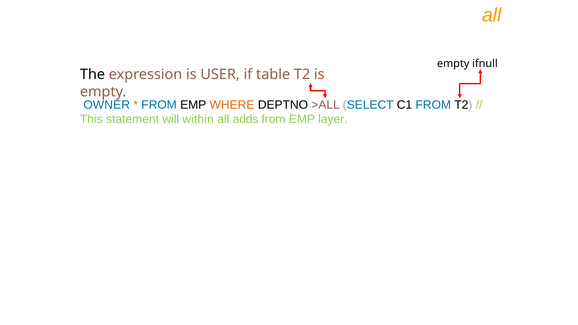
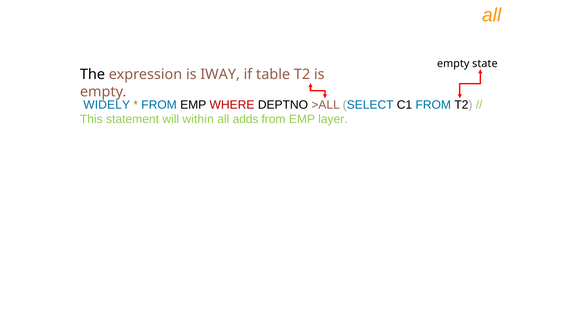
ifnull: ifnull -> state (485, 64)
USER: USER -> IWAY (220, 74)
OWNER: OWNER -> WIDELY (107, 105)
WHERE colour: orange -> red (232, 105)
